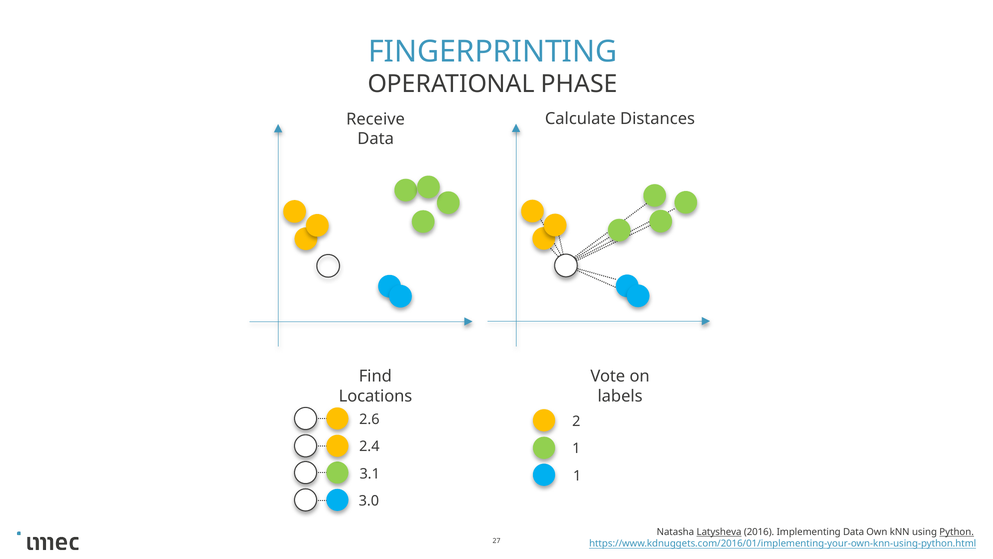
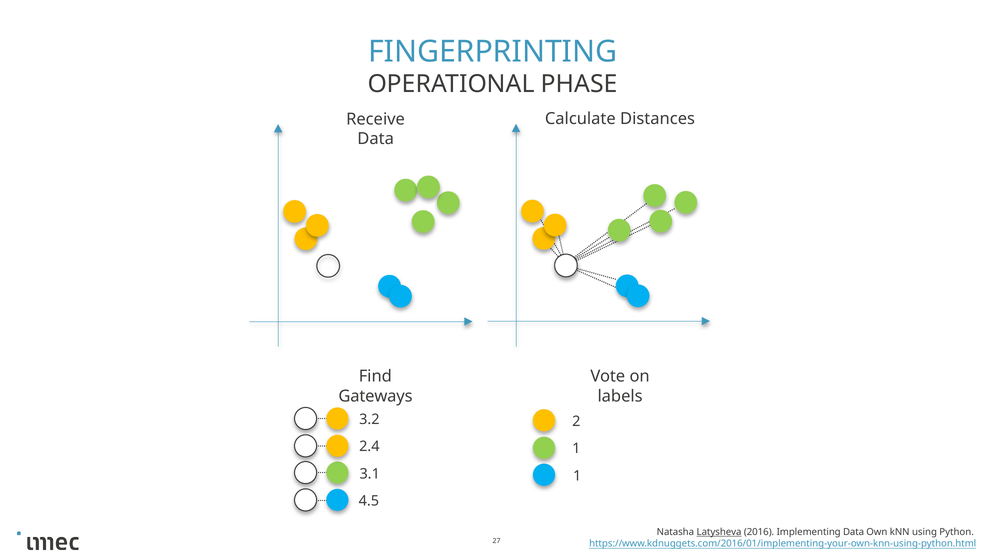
Locations: Locations -> Gateways (376, 396)
2.6: 2.6 -> 3.2 (369, 419)
3.0: 3.0 -> 4.5 (369, 500)
Python underline: present -> none (957, 532)
